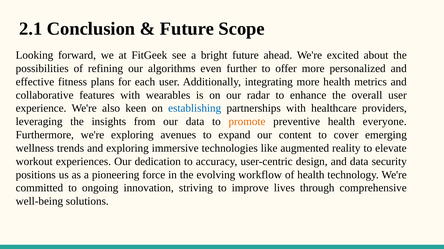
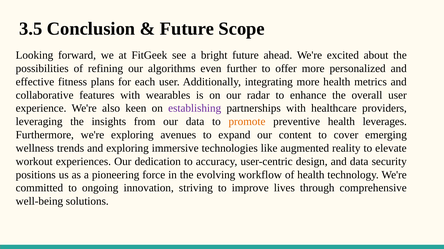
2.1: 2.1 -> 3.5 (31, 29)
establishing colour: blue -> purple (195, 109)
everyone: everyone -> leverages (385, 122)
